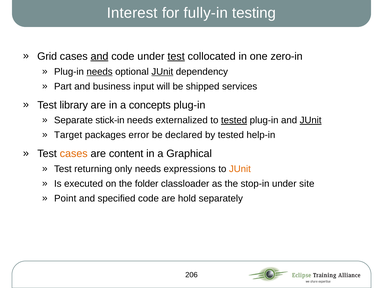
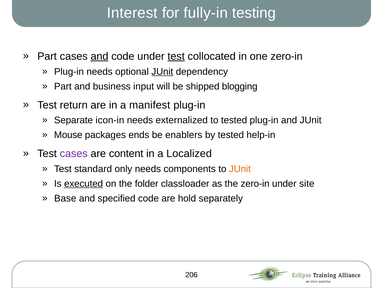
Grid: Grid -> Part (47, 56)
needs underline: present -> none (100, 71)
services: services -> blogging (240, 86)
library: library -> return (74, 105)
concepts: concepts -> manifest (150, 105)
stick-in: stick-in -> icon-in (110, 120)
tested underline: present -> none (234, 120)
JUnit underline: present -> none (311, 120)
Target: Target -> Mouse (68, 135)
error: error -> ends (139, 135)
declared: declared -> enablers (184, 135)
cases colour: orange -> purple (74, 153)
Graphical: Graphical -> Localized (189, 153)
returning: returning -> standard (93, 168)
expressions: expressions -> components (190, 168)
executed underline: none -> present (84, 183)
the stop-in: stop-in -> zero-in (255, 183)
Point: Point -> Base (65, 198)
